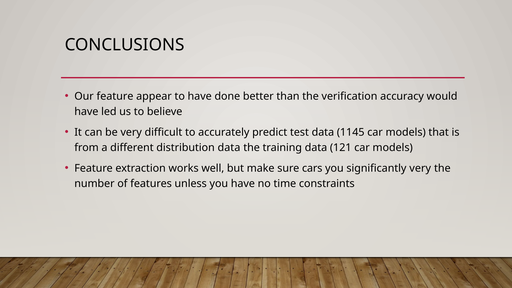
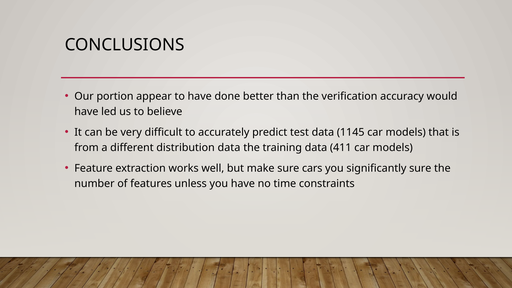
Our feature: feature -> portion (115, 96)
121: 121 -> 411 (341, 148)
significantly very: very -> sure (420, 168)
